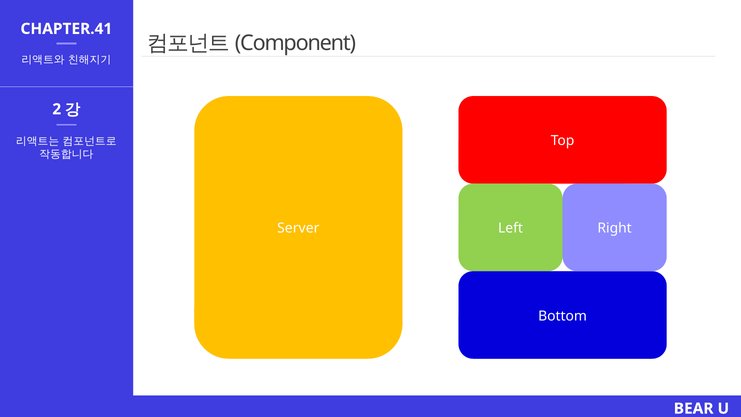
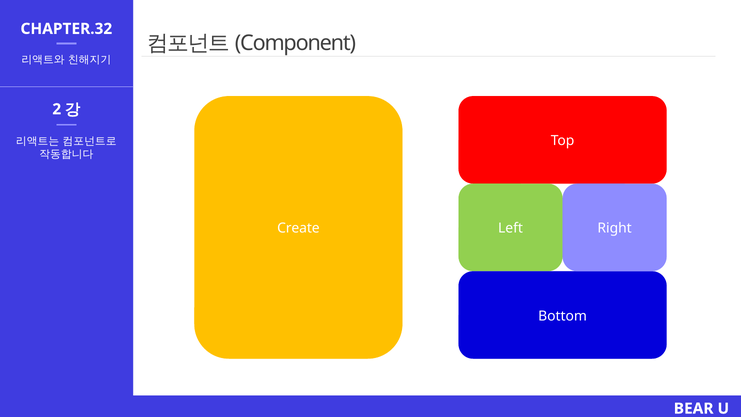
CHAPTER.41: CHAPTER.41 -> CHAPTER.32 (66, 29)
Server: Server -> Create (298, 228)
